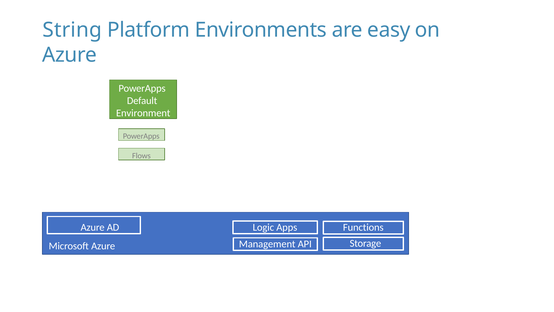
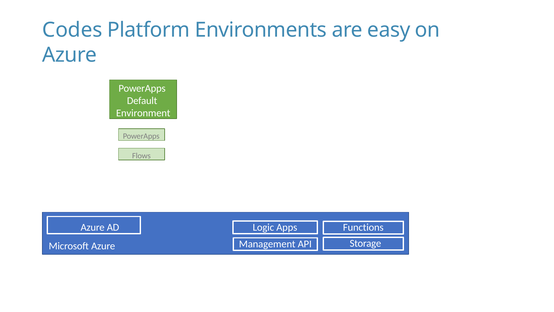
String: String -> Codes (72, 30)
